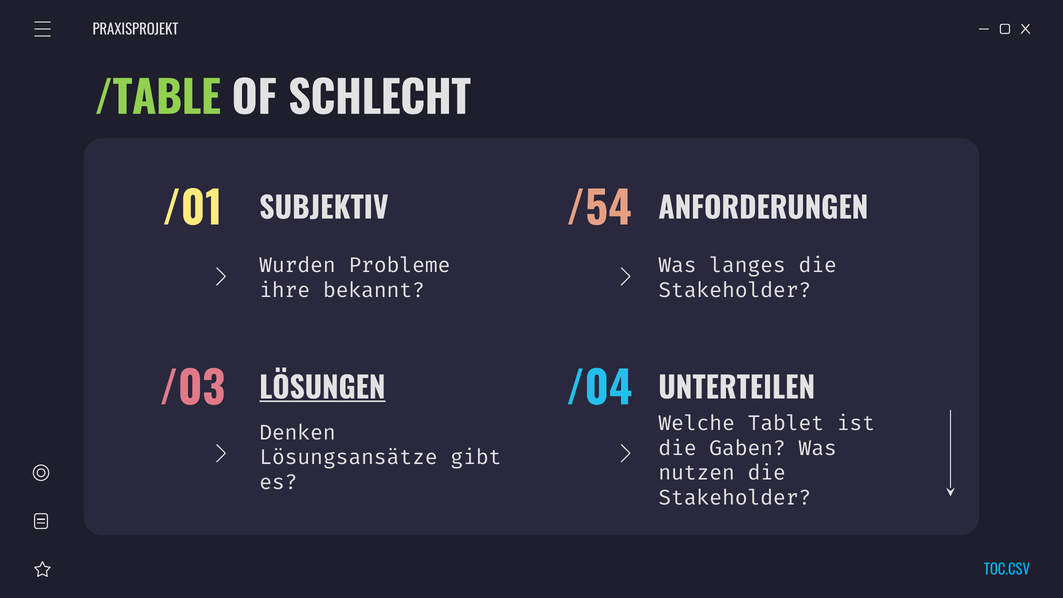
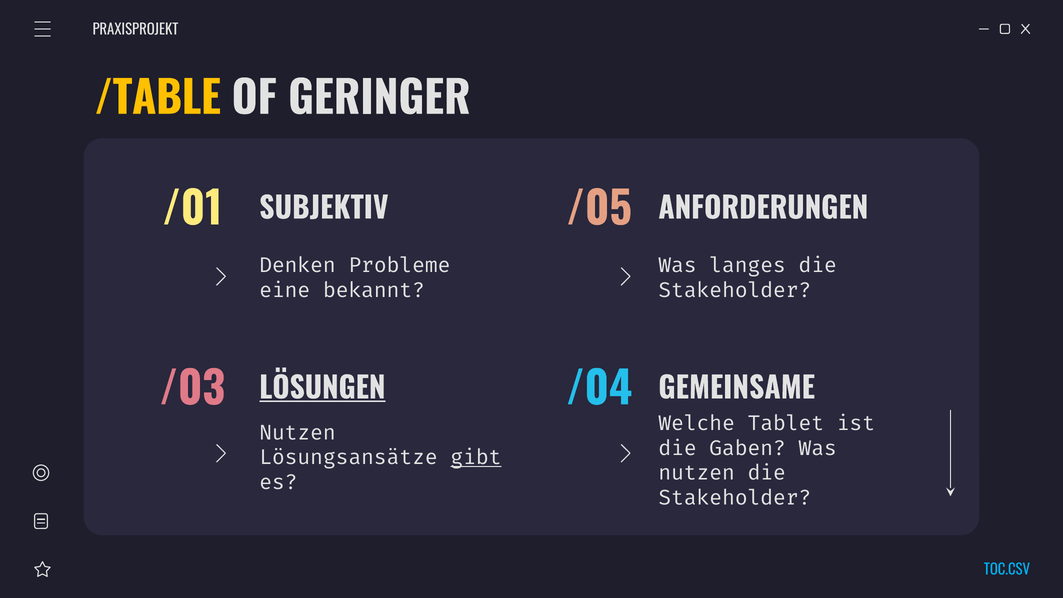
/TABLE colour: light green -> yellow (158, 99)
SCHLECHT: SCHLECHT -> GERINGER (379, 99)
/54: /54 -> /05 (599, 210)
Wurden: Wurden -> Denken (297, 265)
ihre: ihre -> eine (285, 290)
UNTERTEILEN: UNTERTEILEN -> GEMEINSAME (737, 389)
Denken: Denken -> Nutzen (297, 433)
gibt underline: none -> present (476, 458)
